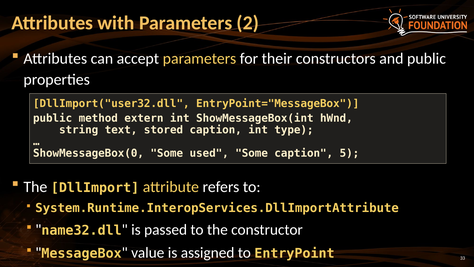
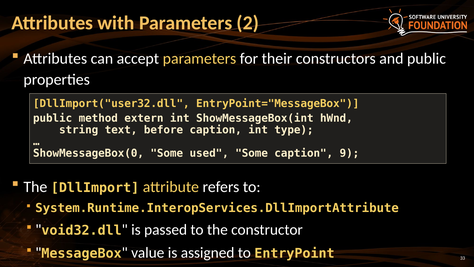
stored: stored -> before (163, 130)
5: 5 -> 9 (349, 153)
name32.dll: name32.dll -> void32.dll (82, 230)
